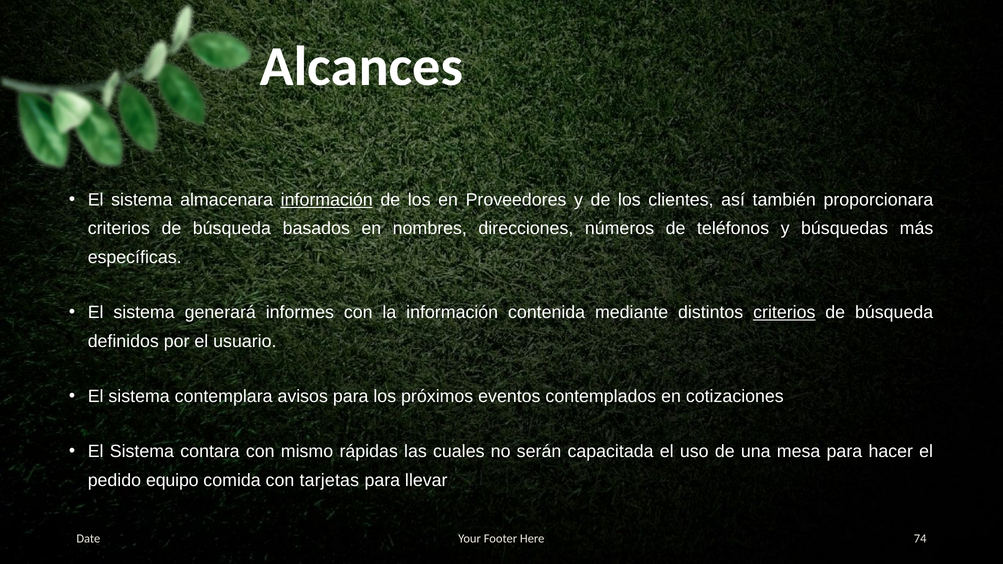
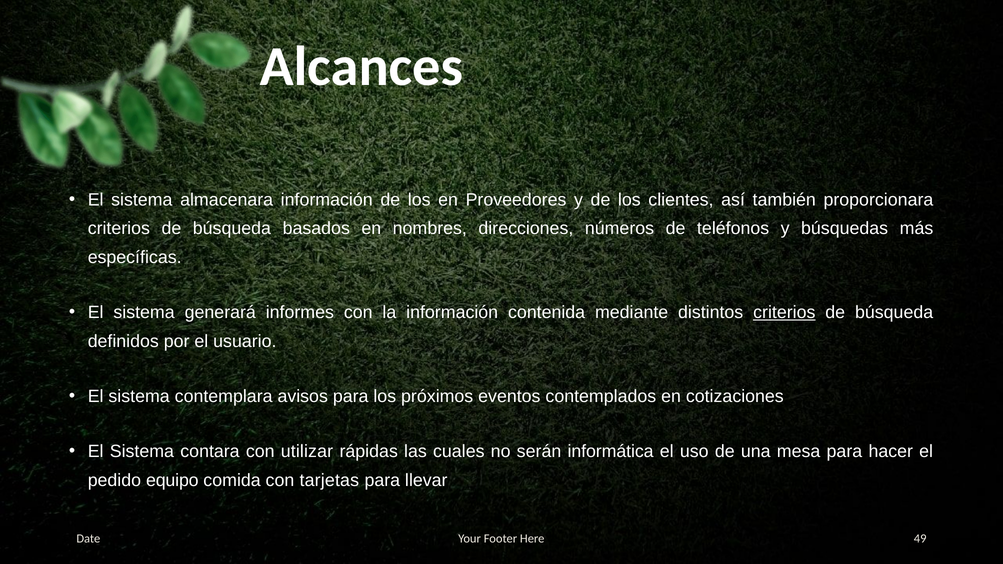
información underline: present -> none (327, 200)
mismo: mismo -> utilizar (307, 452)
capacitada: capacitada -> informática (611, 452)
74: 74 -> 49 (920, 539)
